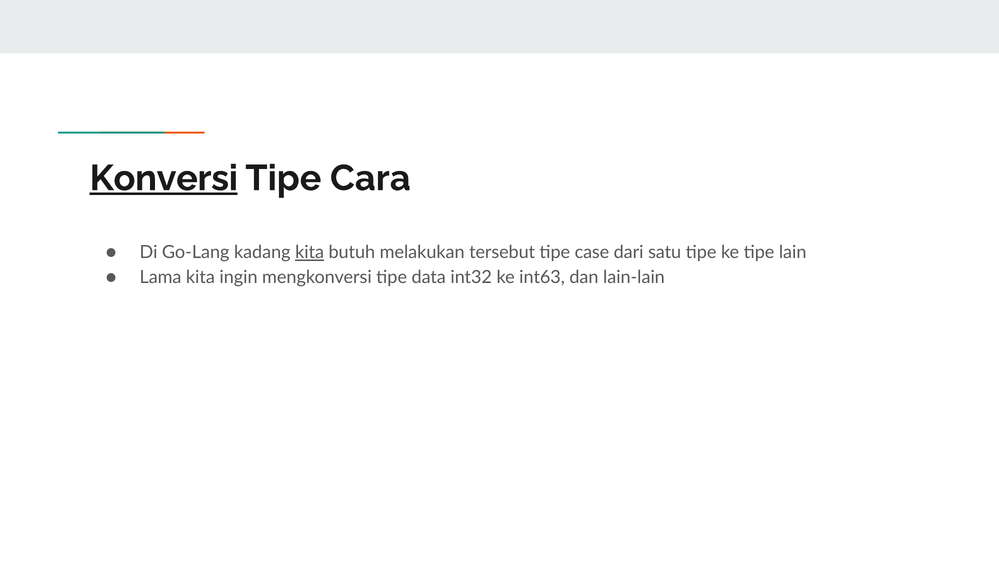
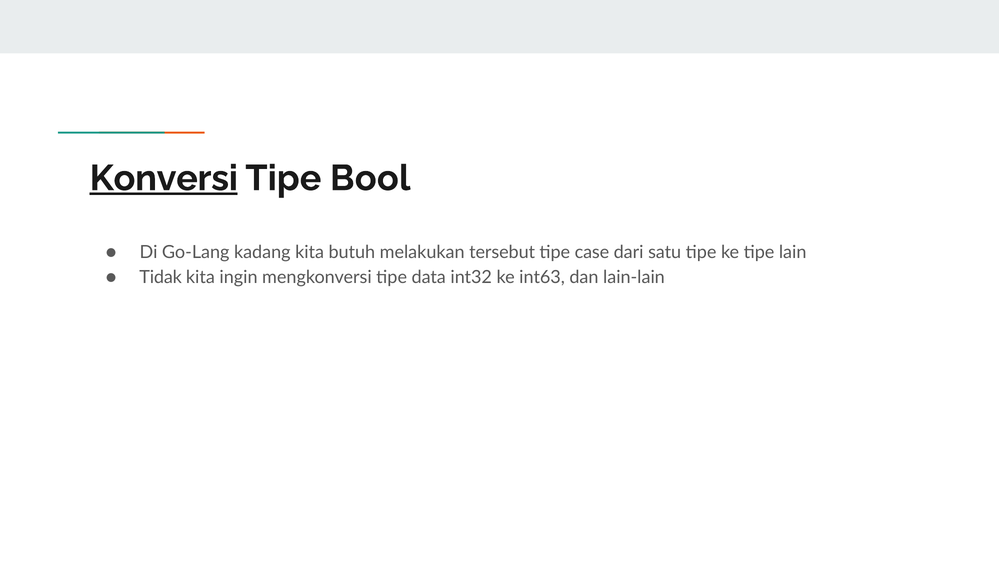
Cara: Cara -> Bool (370, 178)
kita underline: present -> none (310, 252)
Lama: Lama -> Tidak (161, 277)
